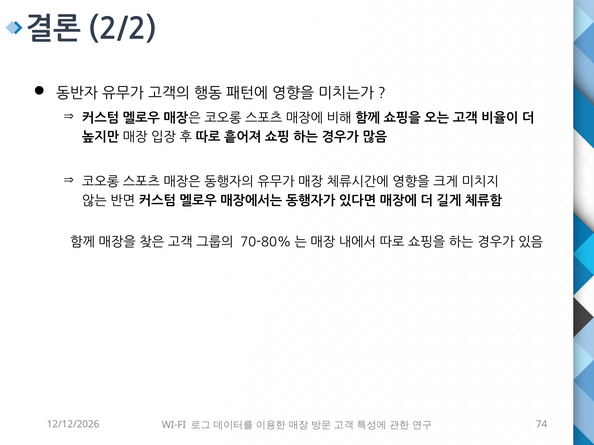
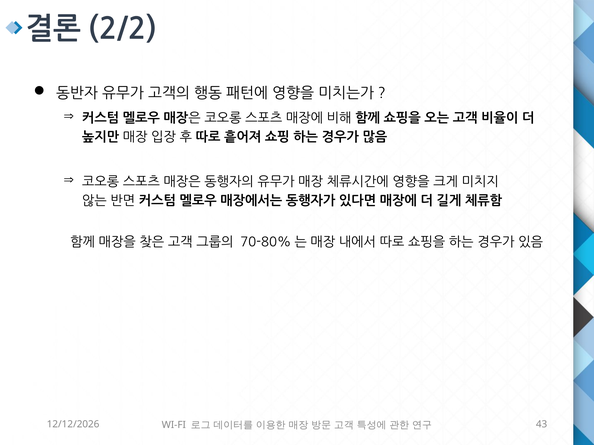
74: 74 -> 43 (542, 425)
